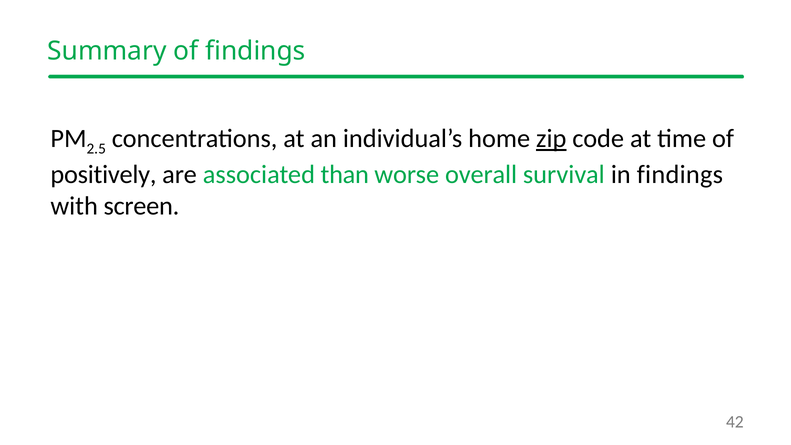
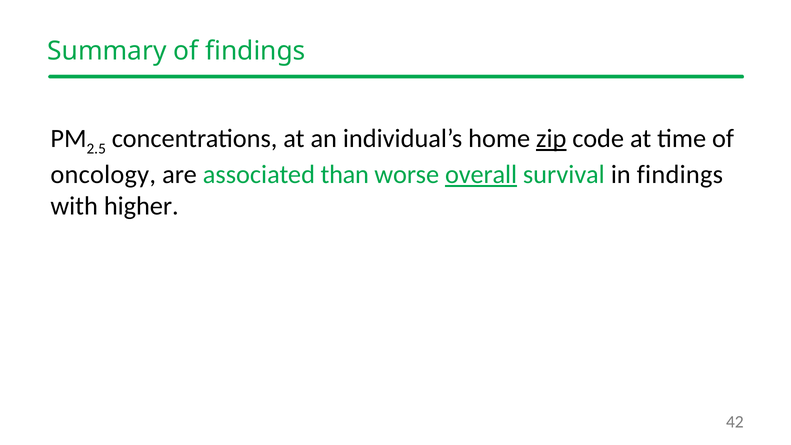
positively: positively -> oncology (103, 175)
overall underline: none -> present (481, 175)
screen: screen -> higher (141, 206)
